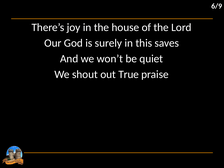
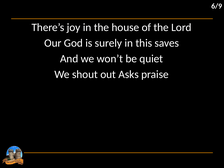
True: True -> Asks (129, 74)
